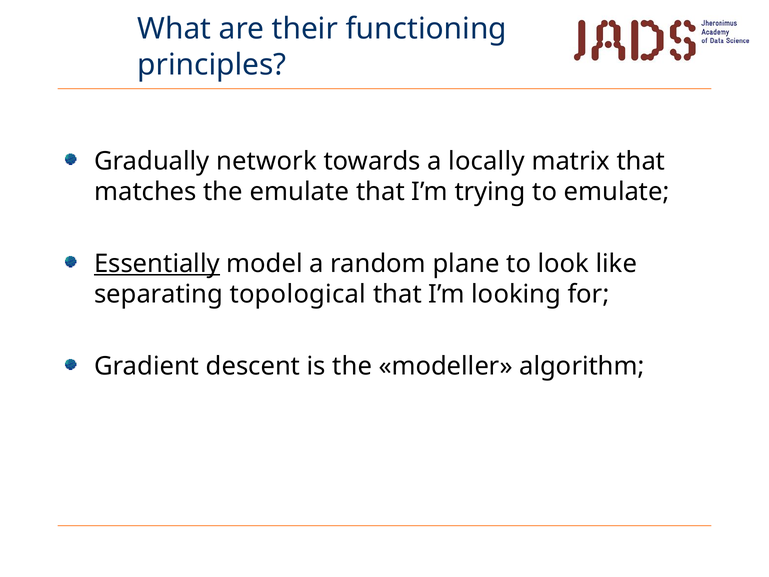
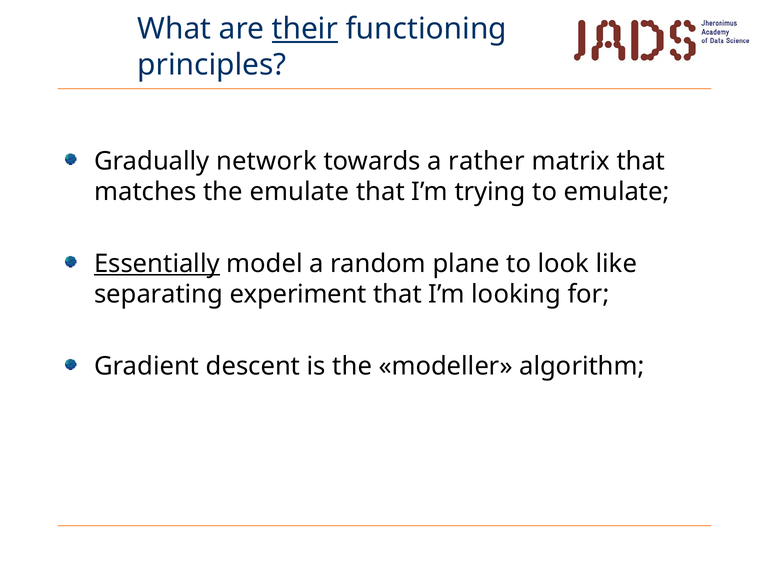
their underline: none -> present (305, 29)
locally: locally -> rather (486, 161)
topological: topological -> experiment (298, 294)
